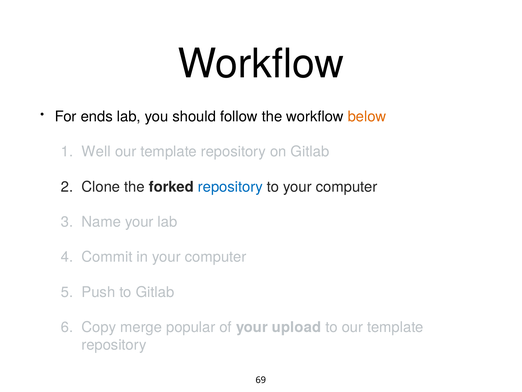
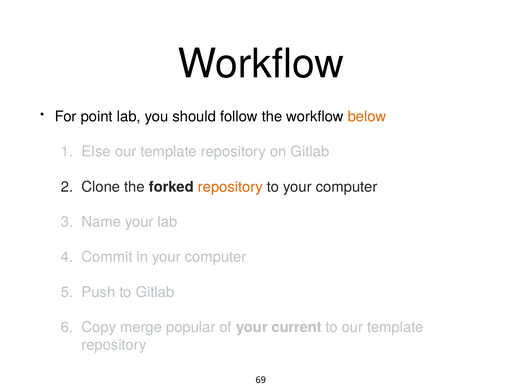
ends: ends -> point (97, 116)
Well: Well -> Else (96, 152)
repository colour: blue -> orange (230, 187)
upload: upload -> current (297, 327)
